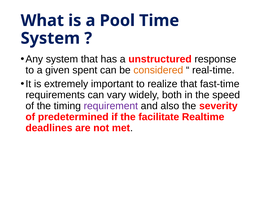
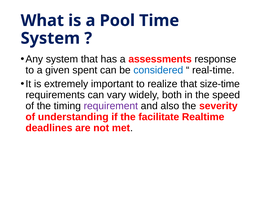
unstructured: unstructured -> assessments (160, 59)
considered colour: orange -> blue (158, 70)
fast-time: fast-time -> size-time (220, 84)
predetermined: predetermined -> understanding (73, 117)
